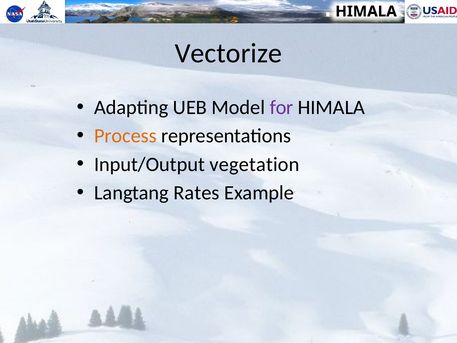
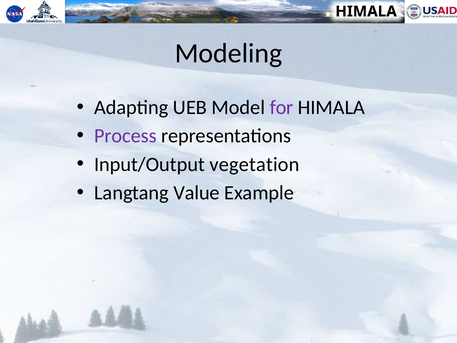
Vectorize: Vectorize -> Modeling (228, 53)
Process colour: orange -> purple (125, 136)
Rates: Rates -> Value (197, 193)
